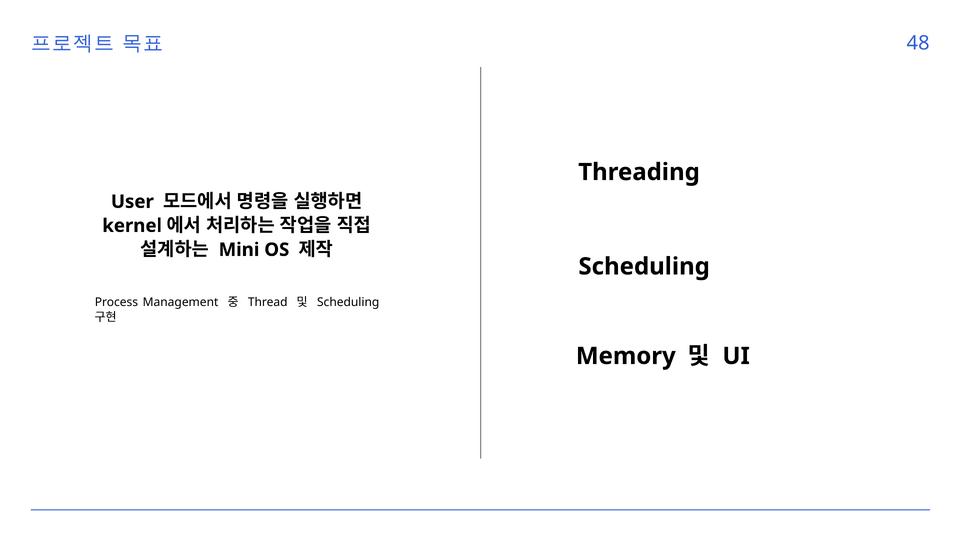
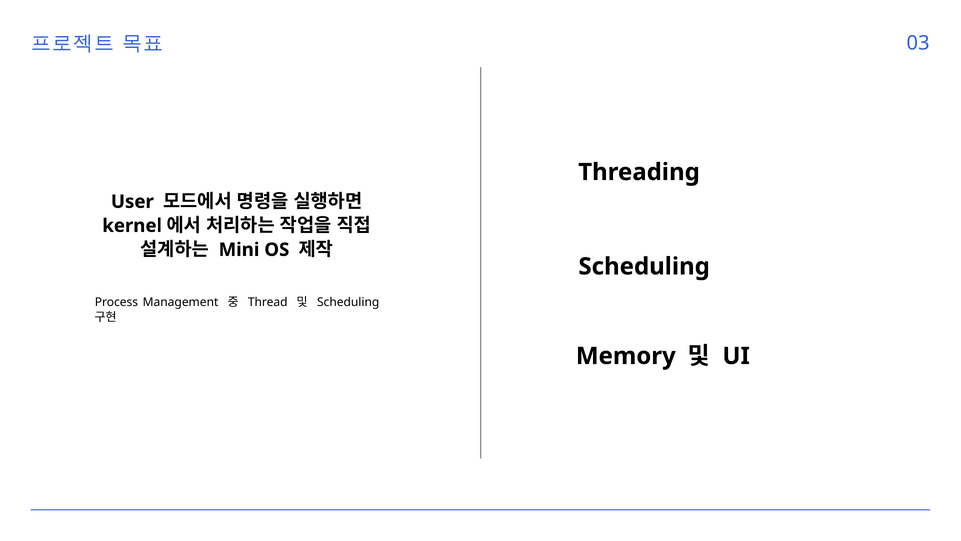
48: 48 -> 03 (918, 43)
